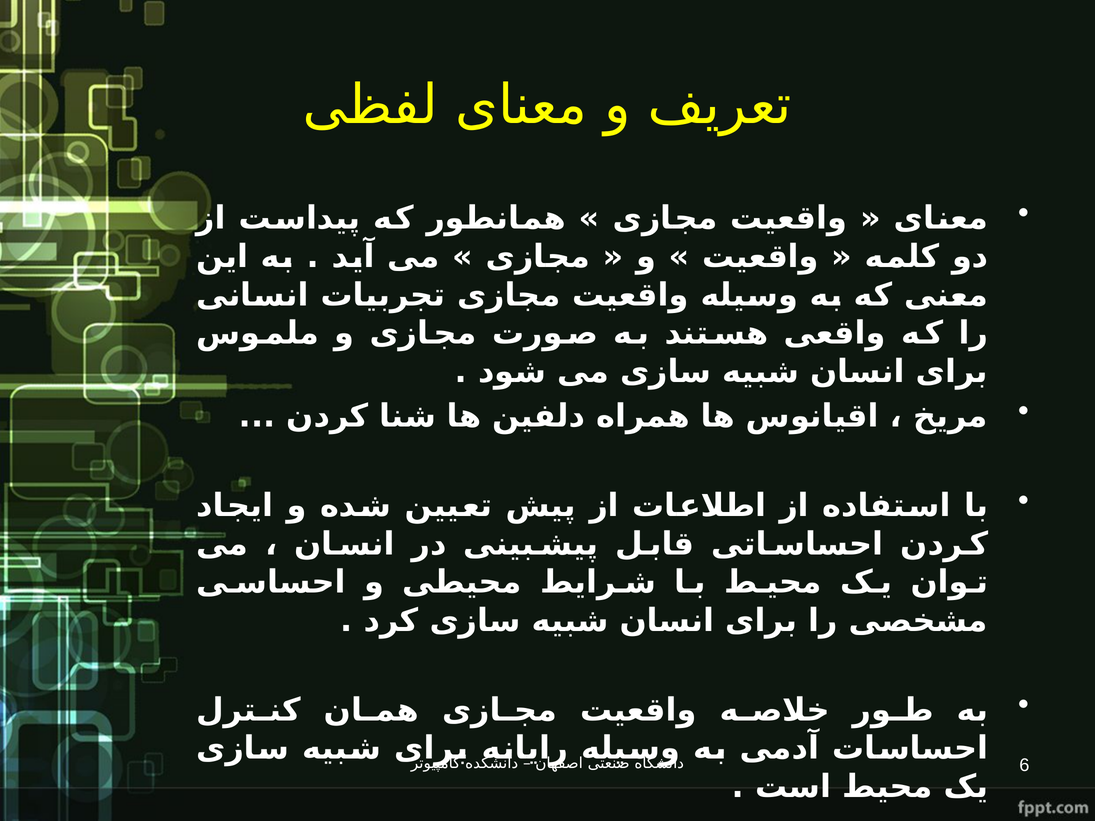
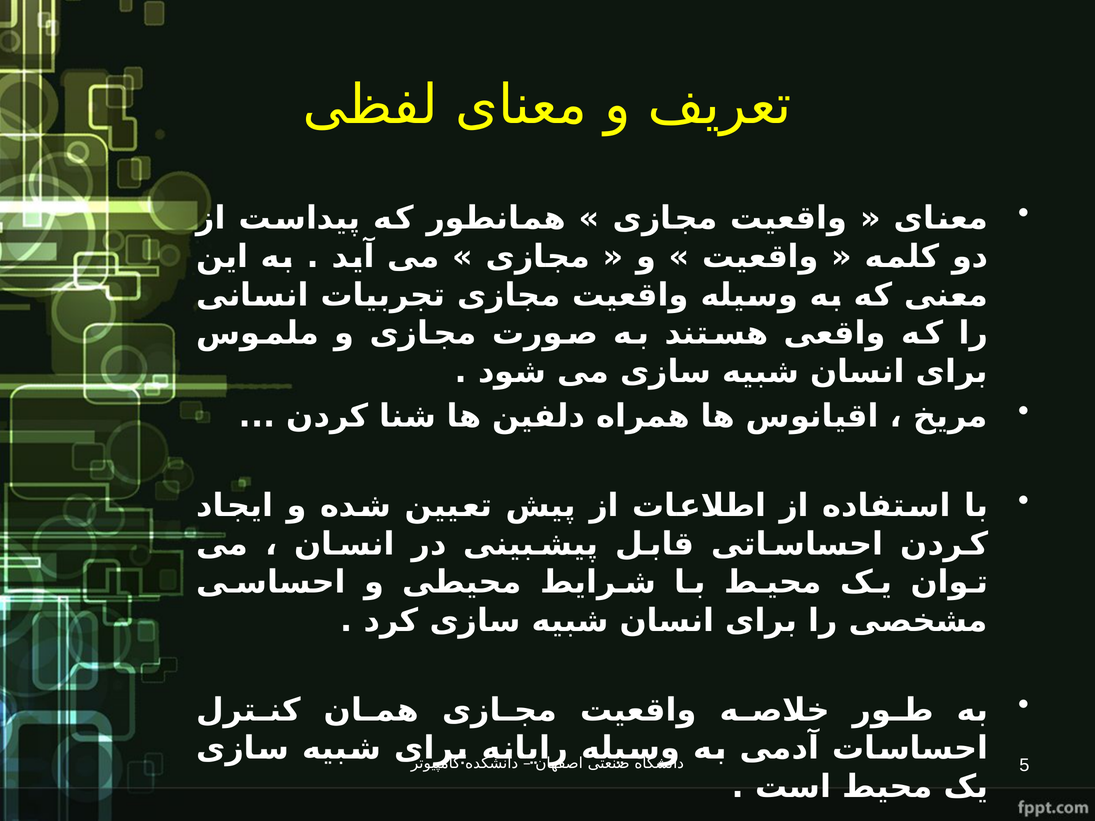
6: 6 -> 5 (1024, 766)
